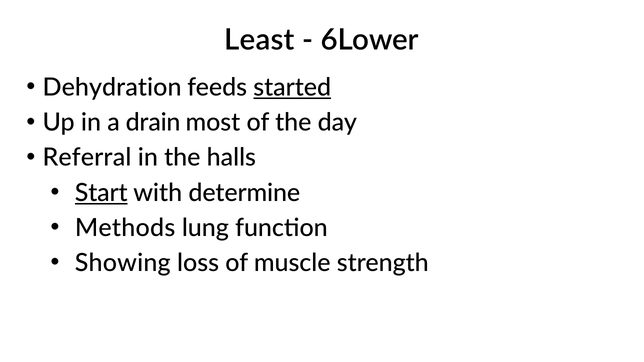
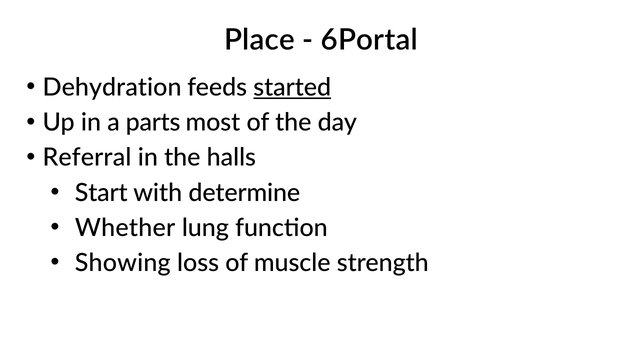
Least: Least -> Place (259, 40)
6Lower: 6Lower -> 6Portal (369, 40)
drain: drain -> parts (153, 123)
Start underline: present -> none (101, 193)
Methods: Methods -> Whether (125, 228)
